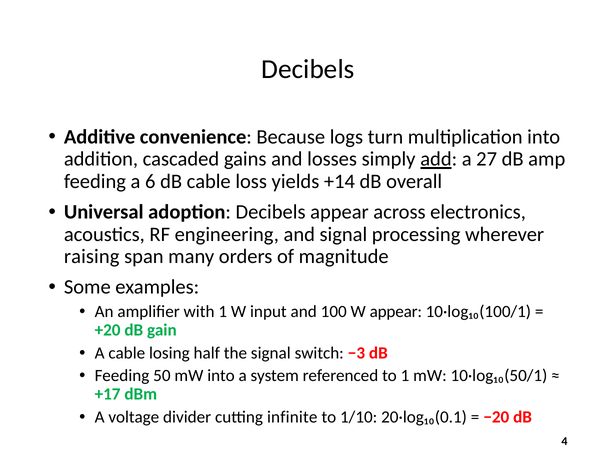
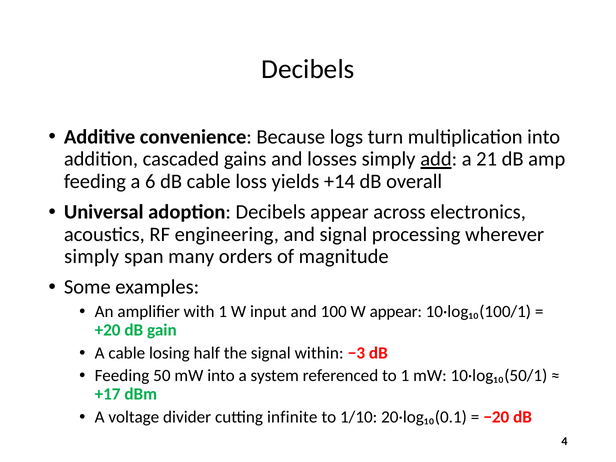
27: 27 -> 21 (487, 159)
raising: raising -> simply (92, 256)
switch: switch -> within (319, 353)
